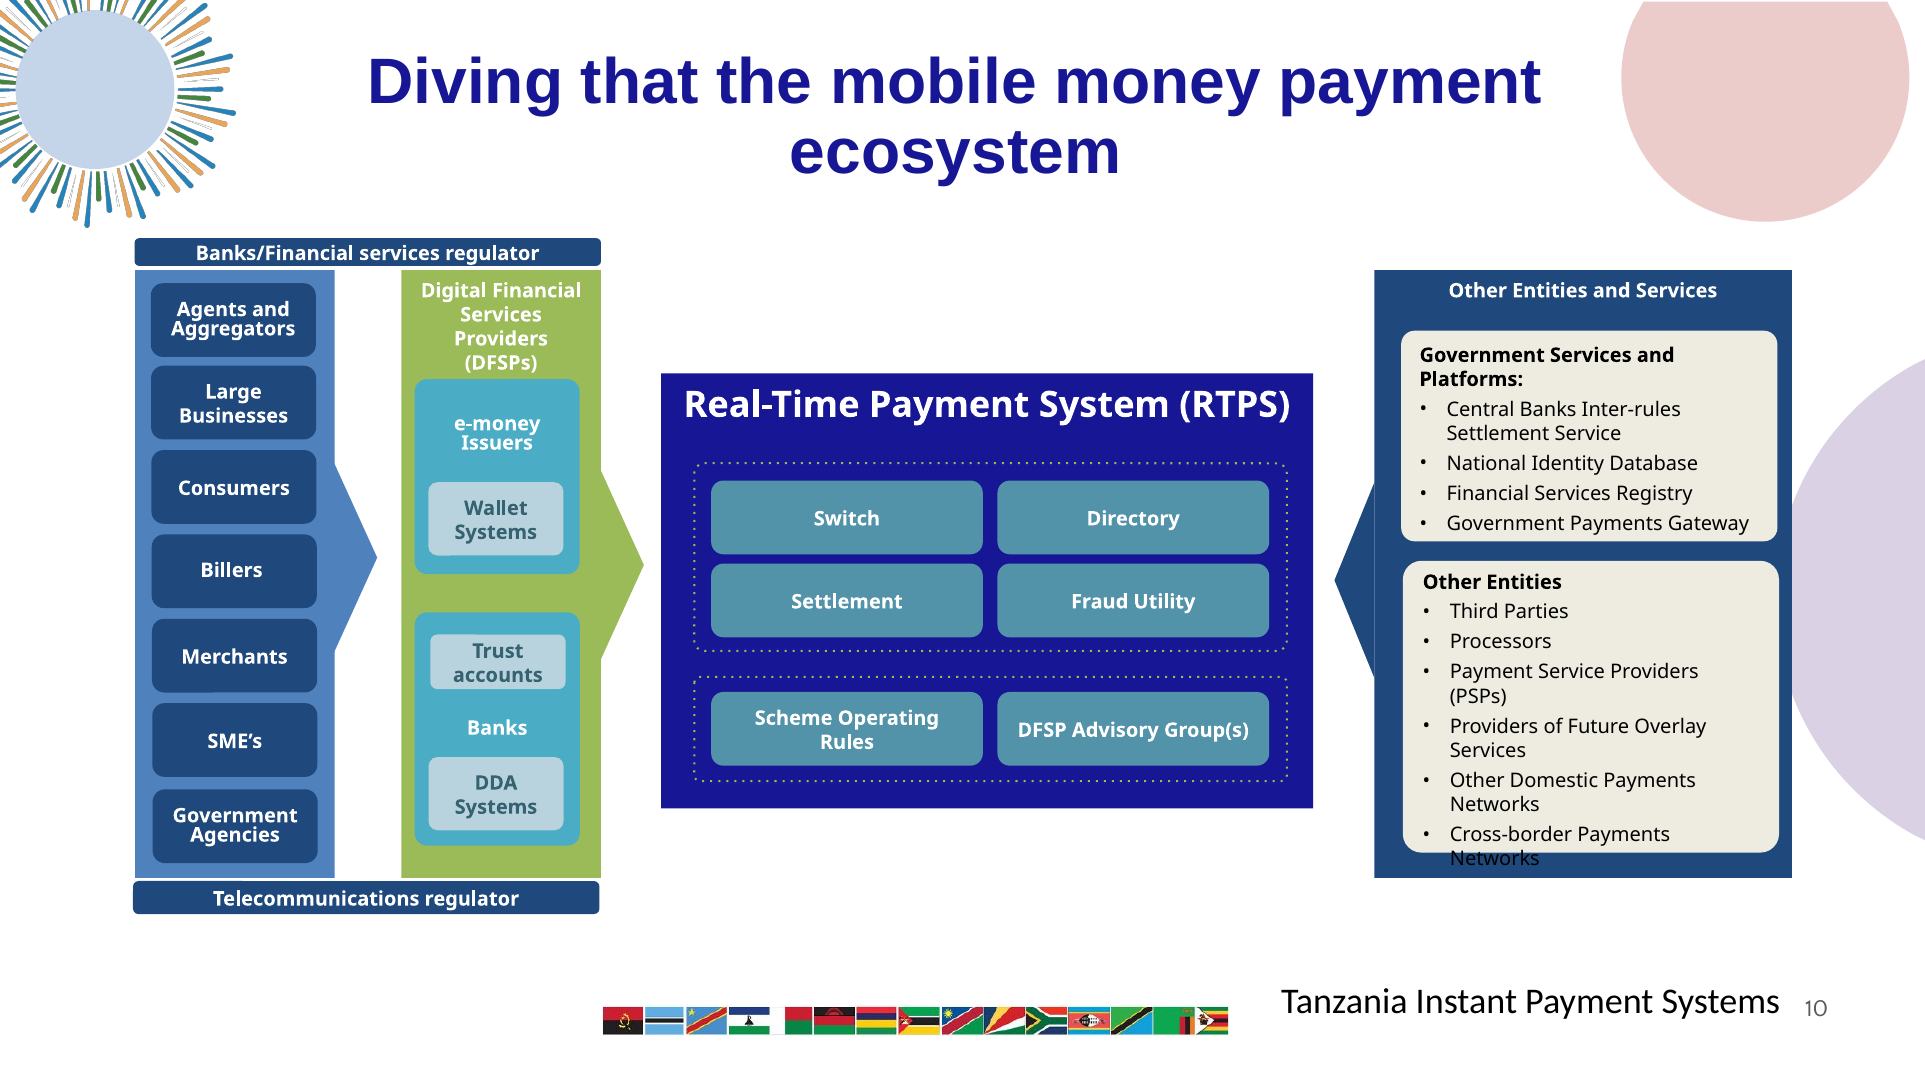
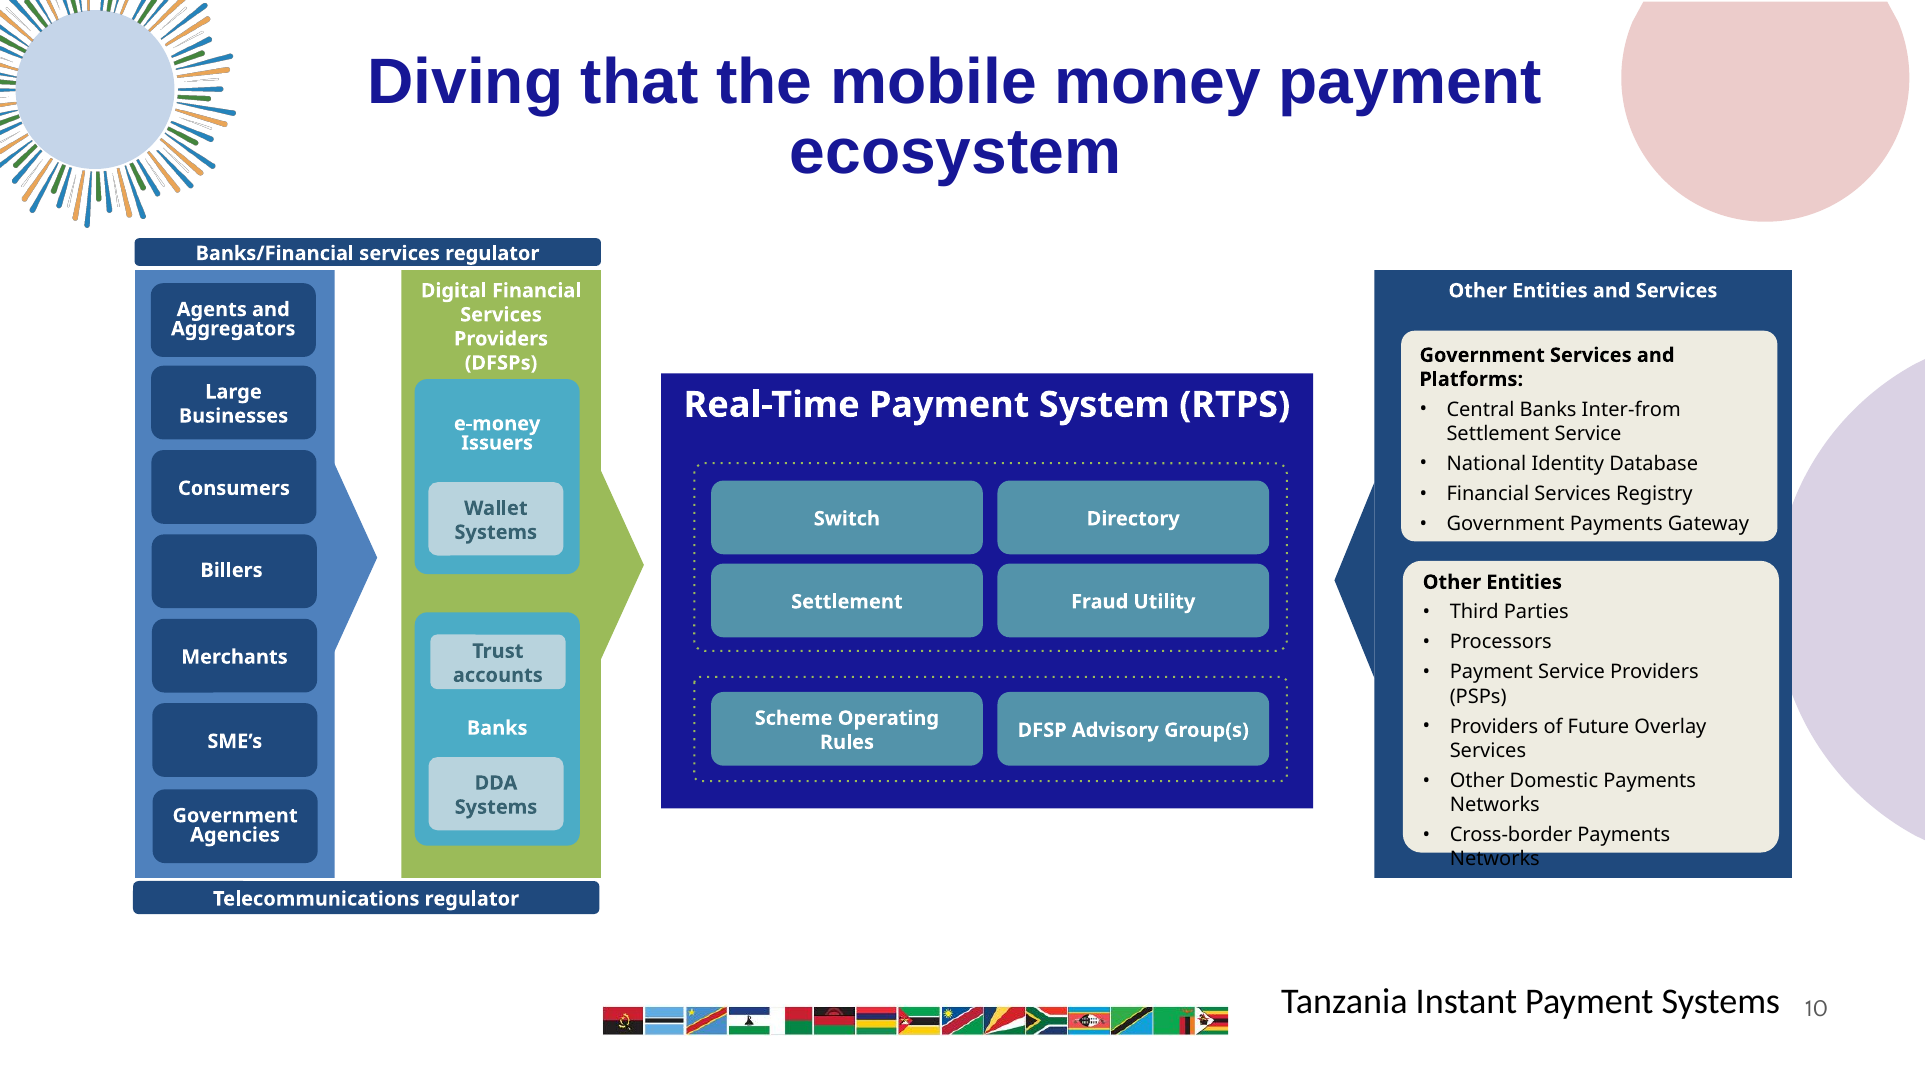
Inter-rules: Inter-rules -> Inter-from (1631, 409)
